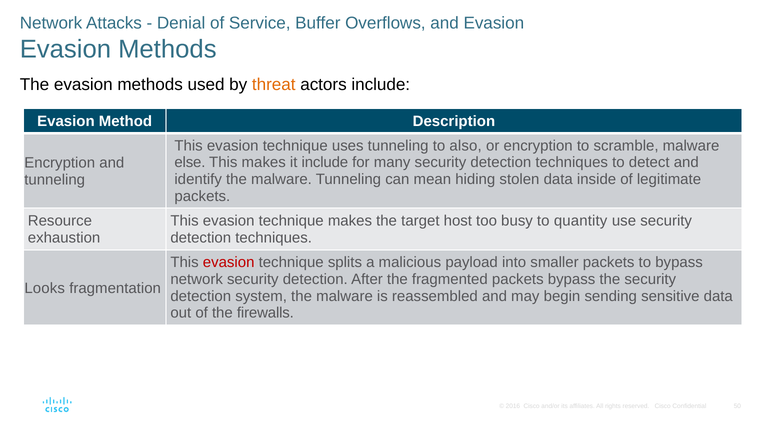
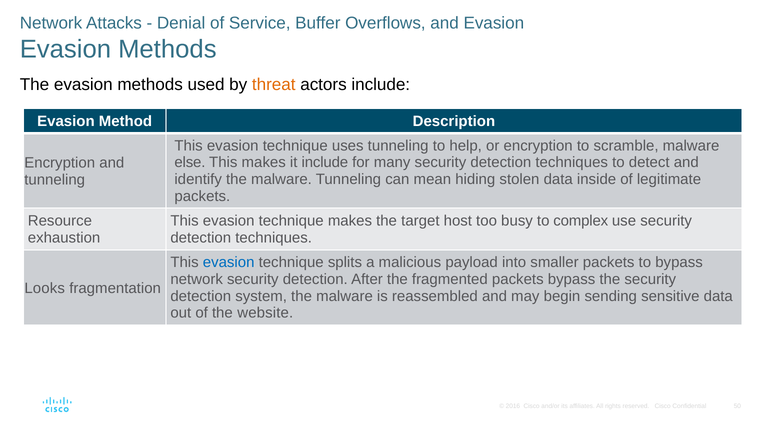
also: also -> help (466, 146)
quantity: quantity -> complex (581, 221)
evasion colour: red -> blue (229, 263)
firewalls: firewalls -> website (265, 313)
